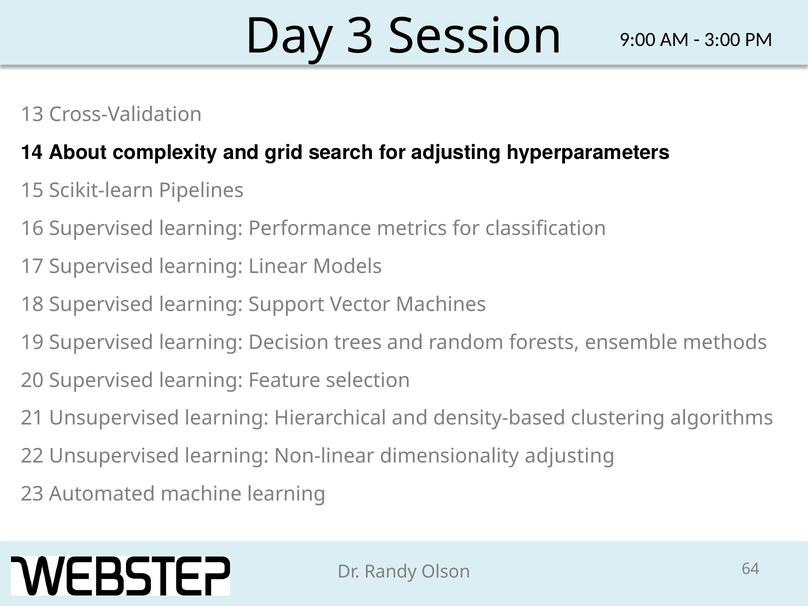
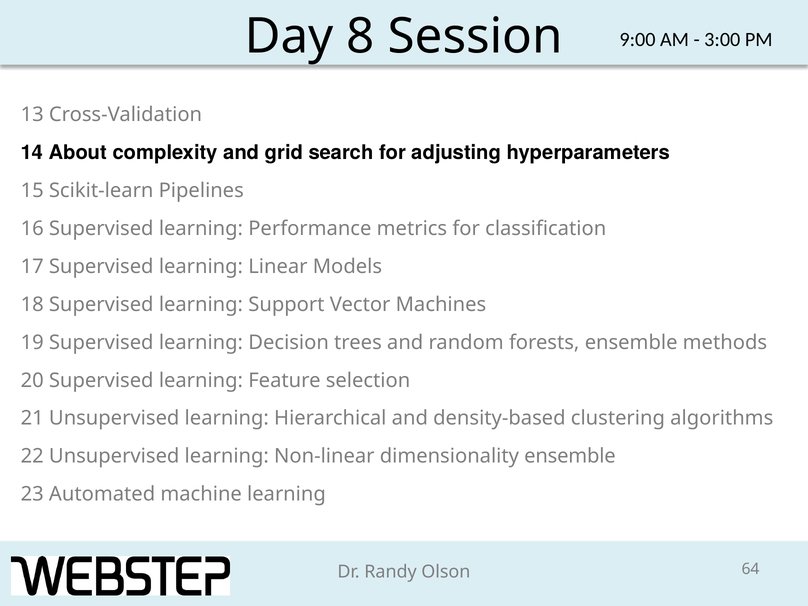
3: 3 -> 8 (361, 36)
dimensionality adjusting: adjusting -> ensemble (570, 456)
